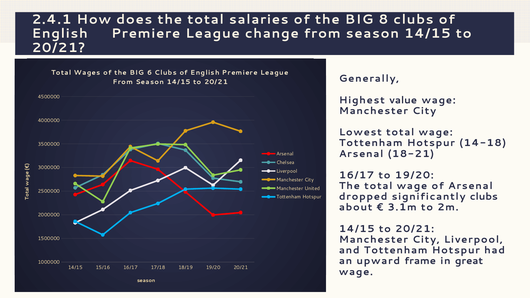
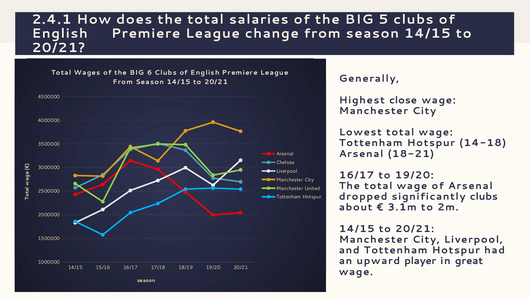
8: 8 -> 5 (383, 19)
value: value -> close (403, 100)
frame: frame -> player (420, 261)
